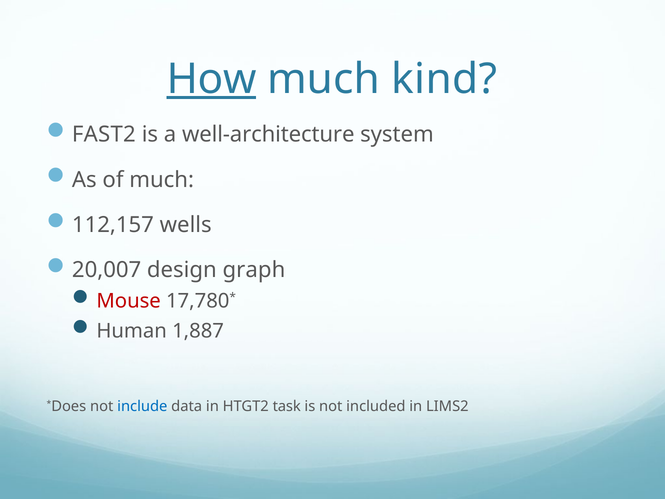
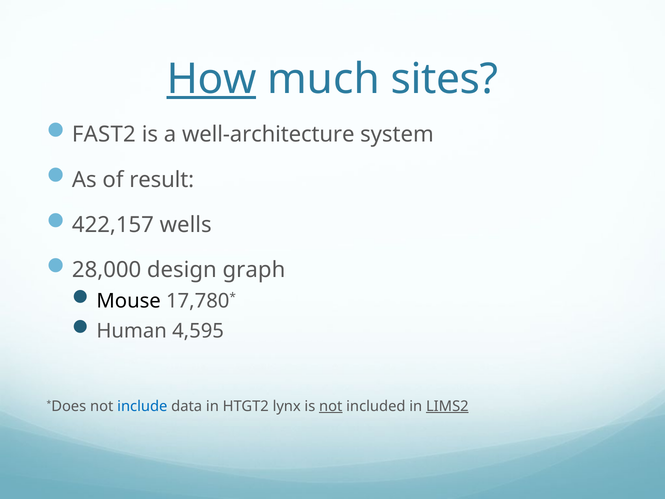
kind: kind -> sites (445, 79)
of much: much -> result (162, 180)
112,157: 112,157 -> 422,157 (113, 225)
20,007: 20,007 -> 28,000 (107, 270)
Mouse colour: red -> black (129, 301)
1,887: 1,887 -> 4,595 (198, 331)
task: task -> lynx (287, 406)
not underline: none -> present (331, 406)
LIMS2 underline: none -> present (447, 406)
